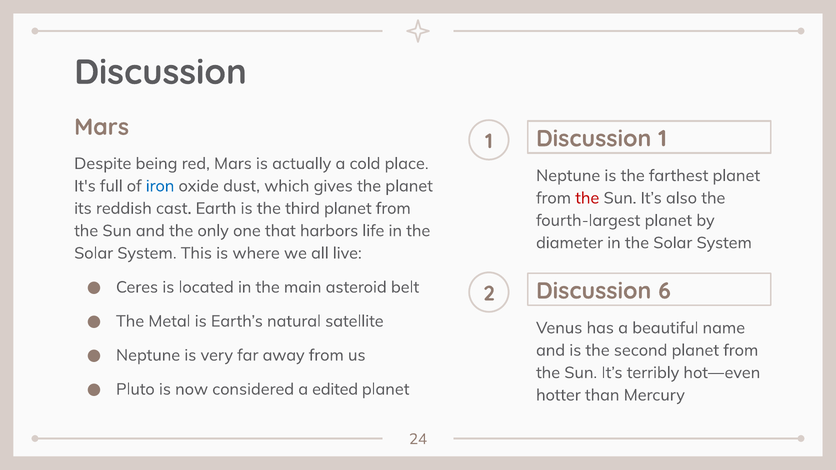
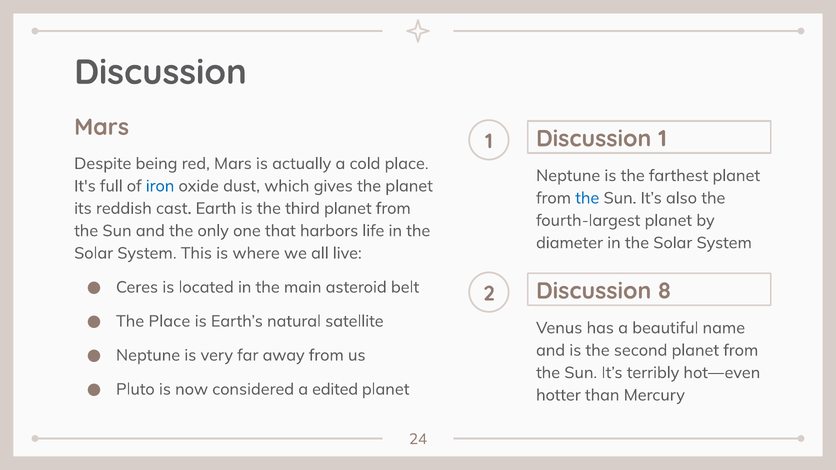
the colour: red -> blue (587, 198)
6: 6 -> 8 (664, 291)
The Metal: Metal -> Place (169, 321)
